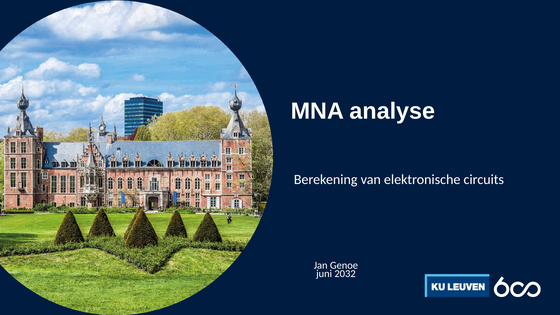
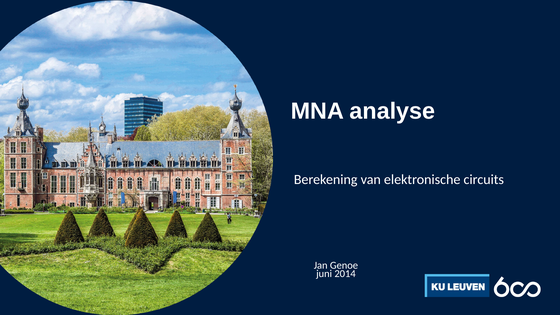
2032: 2032 -> 2014 (345, 274)
